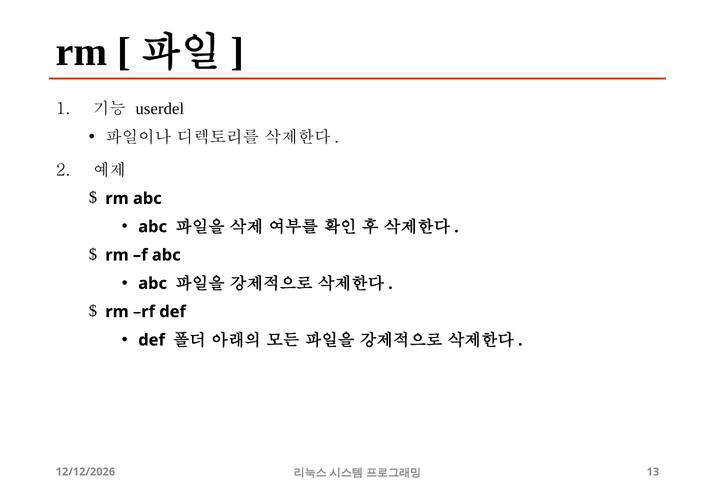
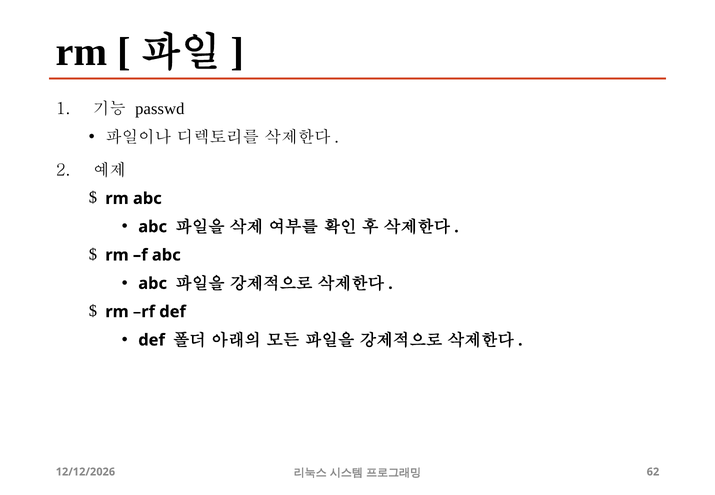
userdel: userdel -> passwd (160, 109)
13: 13 -> 62 (653, 472)
